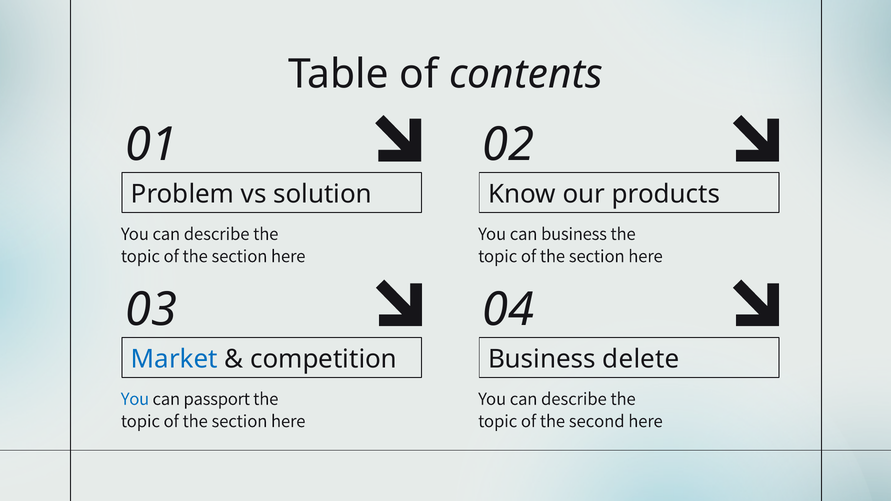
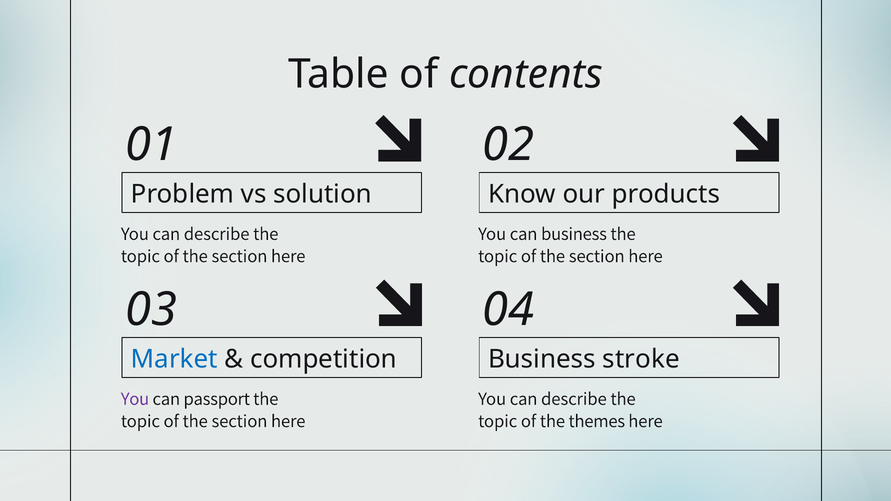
delete: delete -> stroke (641, 360)
You colour: blue -> purple (135, 399)
second: second -> themes (597, 421)
